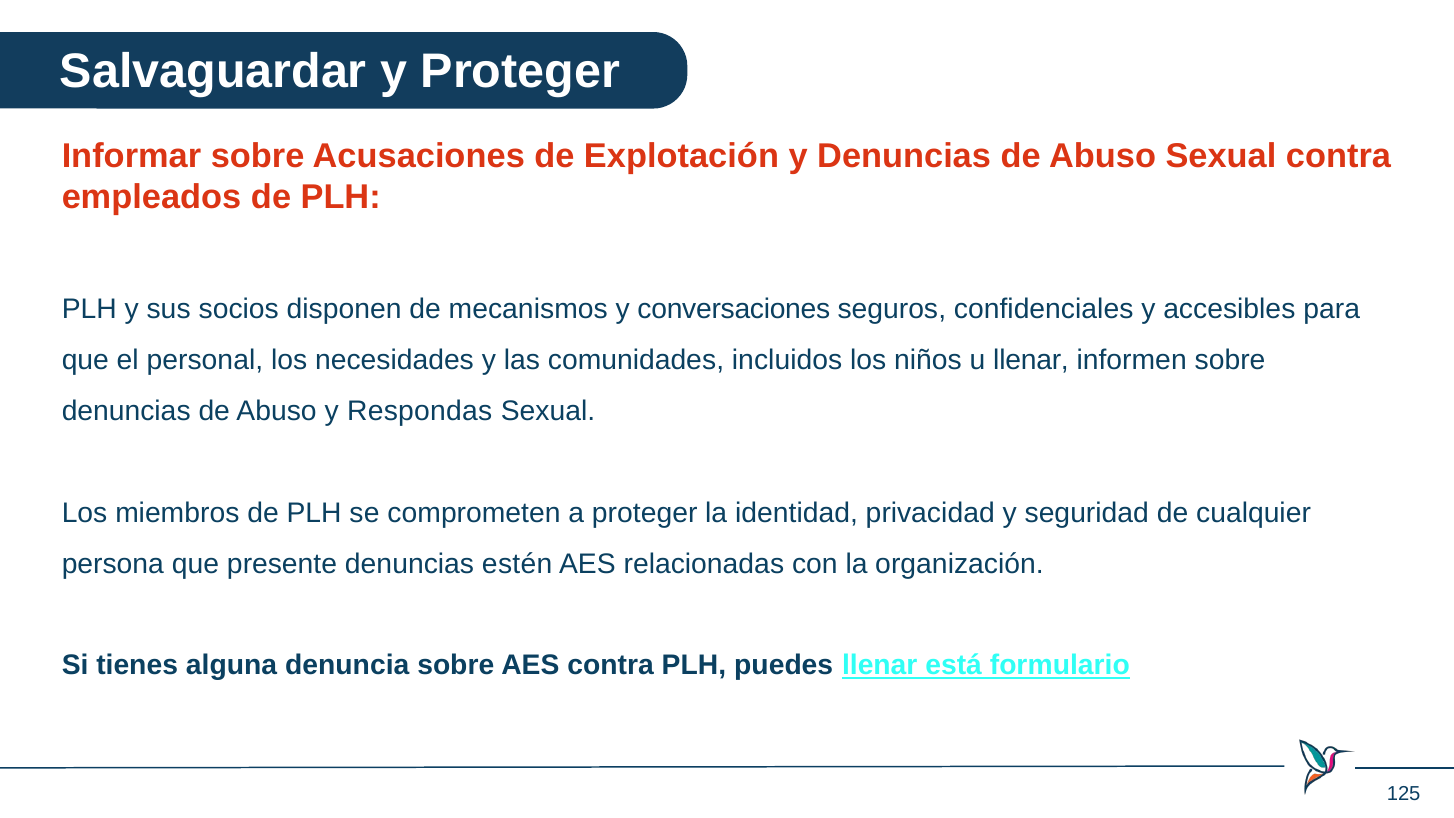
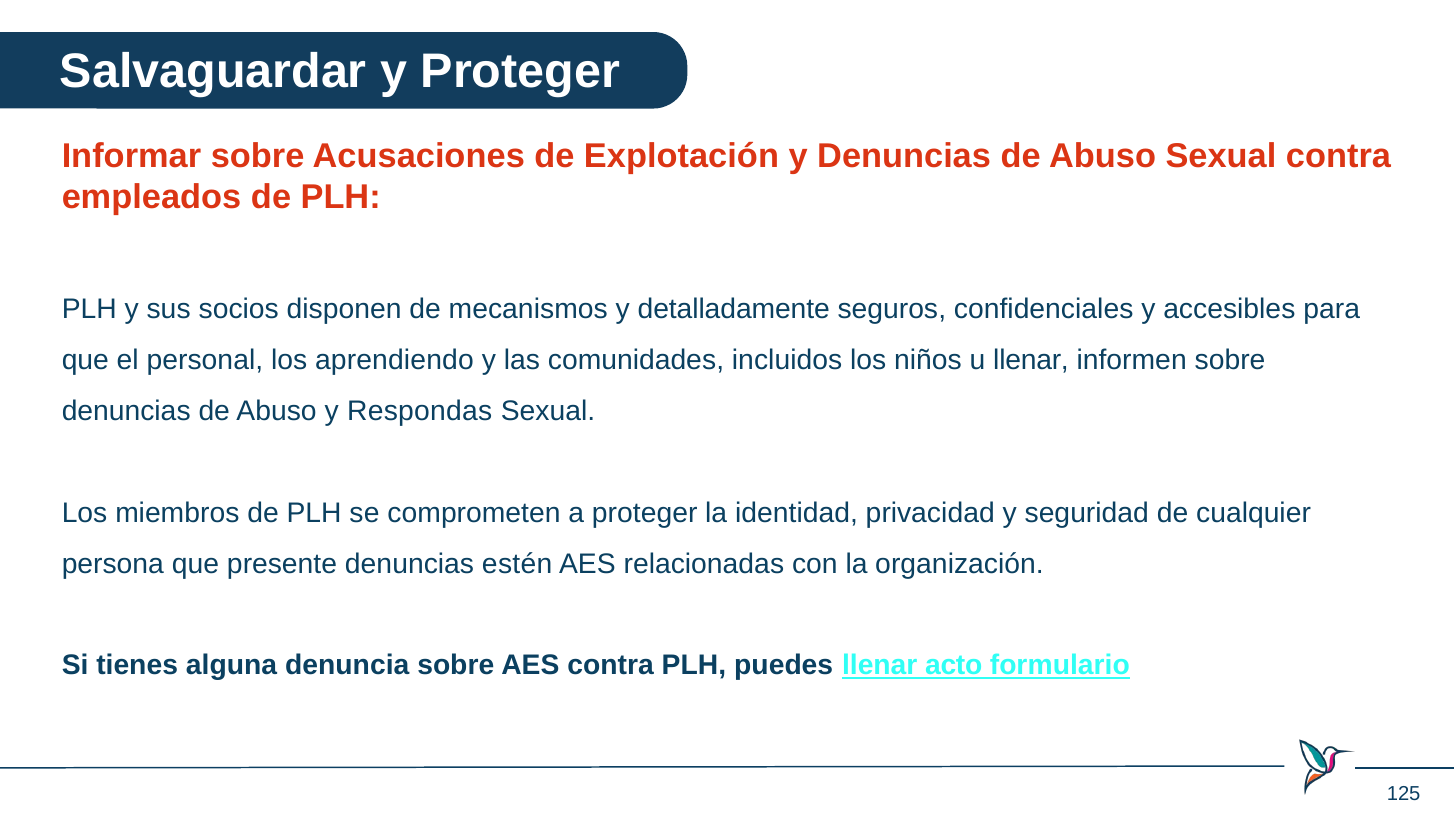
conversaciones: conversaciones -> detalladamente (734, 309)
necesidades: necesidades -> aprendiendo (394, 360)
está: está -> acto (954, 666)
